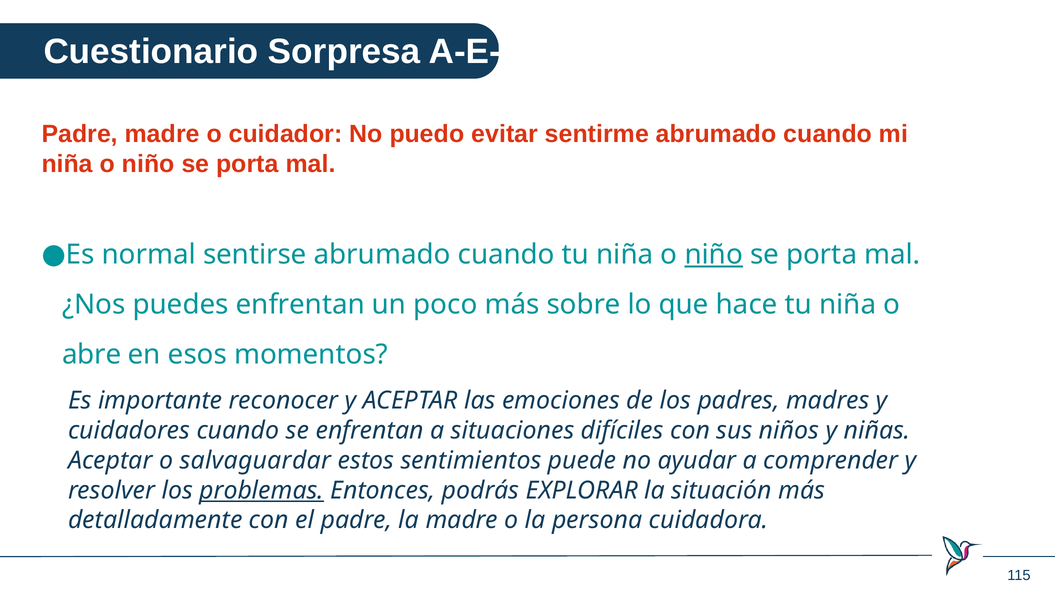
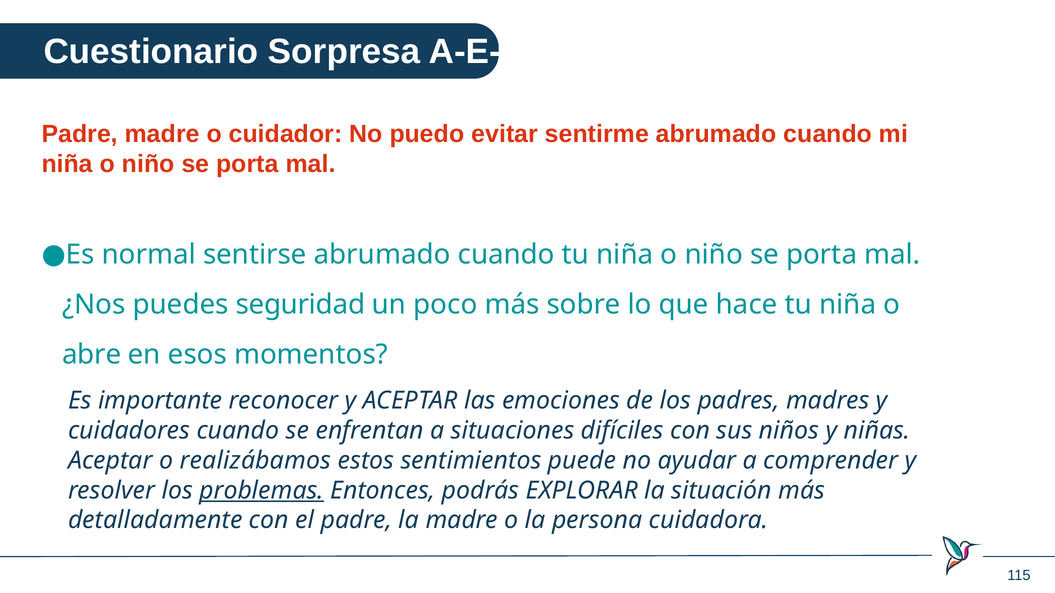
niño underline: present -> none (714, 255)
puedes enfrentan: enfrentan -> seguridad (300, 305)
salvaguardar: salvaguardar -> realizábamos (255, 461)
